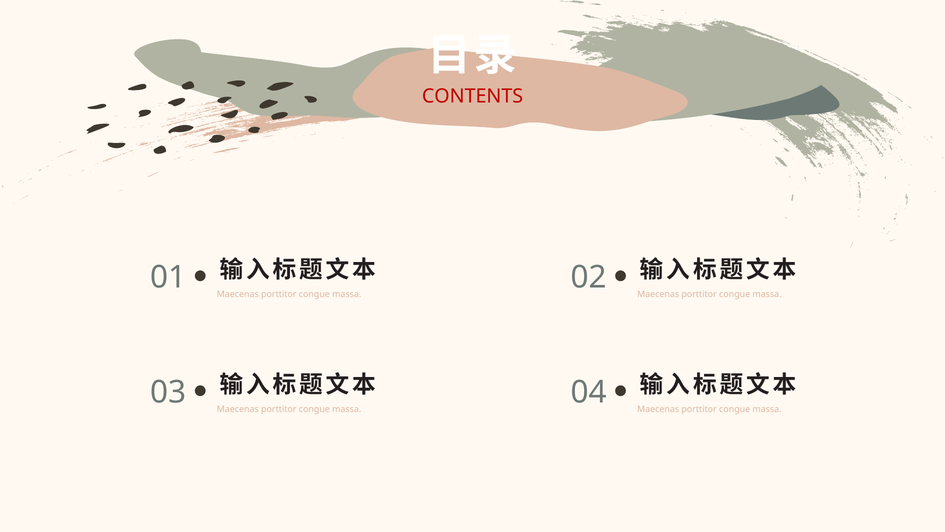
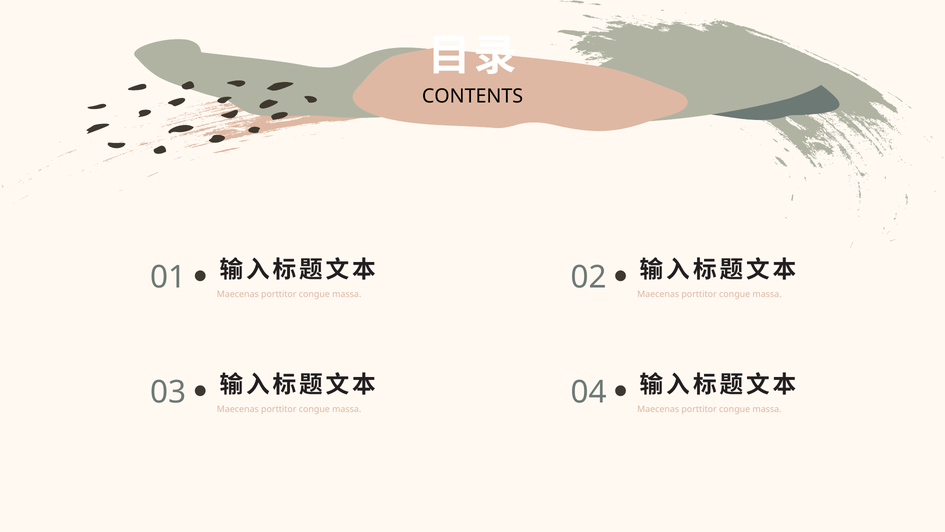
CONTENTS colour: red -> black (473, 96)
